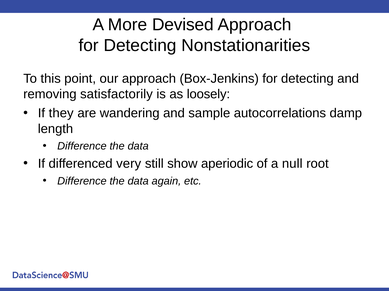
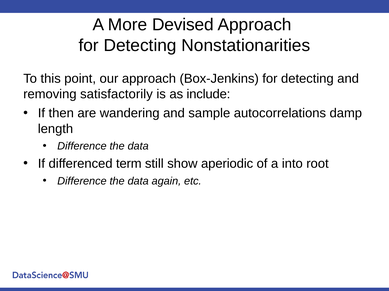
loosely: loosely -> include (208, 94)
they: they -> then (61, 114)
very: very -> term (129, 164)
null: null -> into (292, 164)
